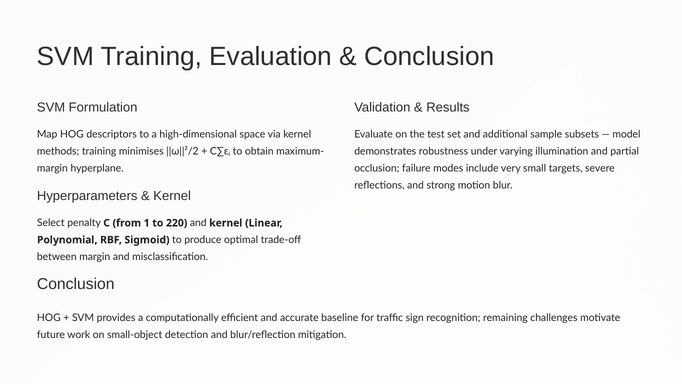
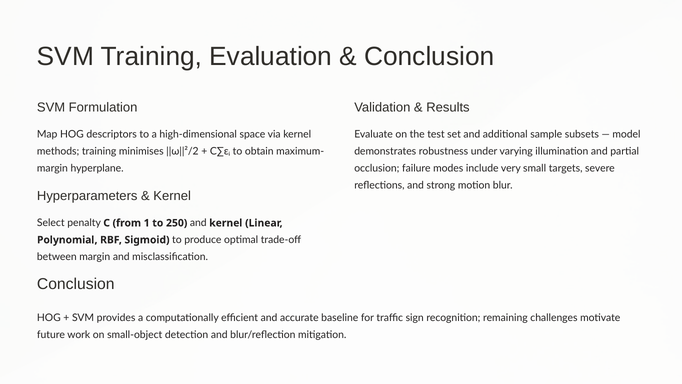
220: 220 -> 250 (177, 223)
